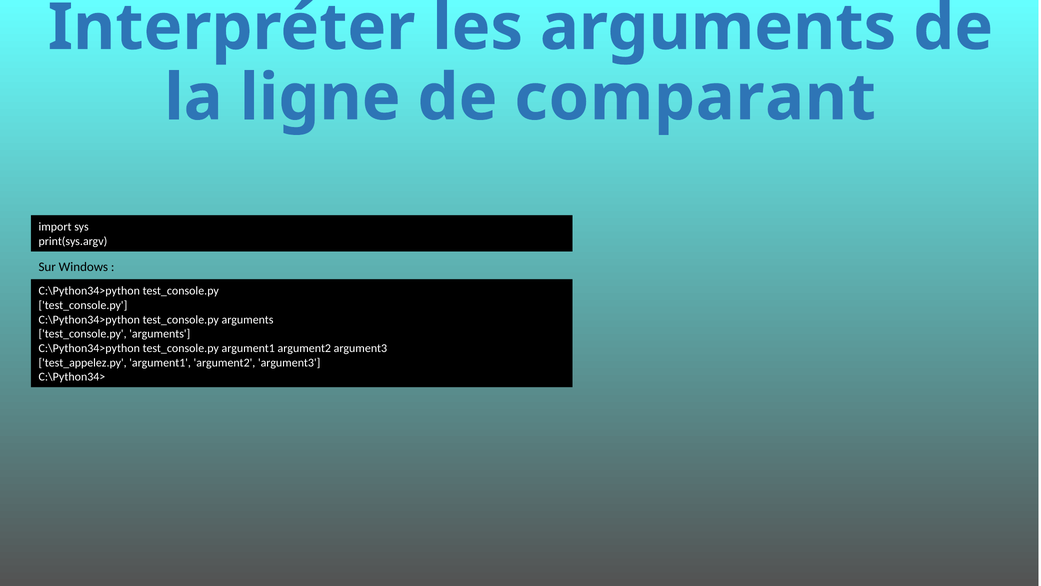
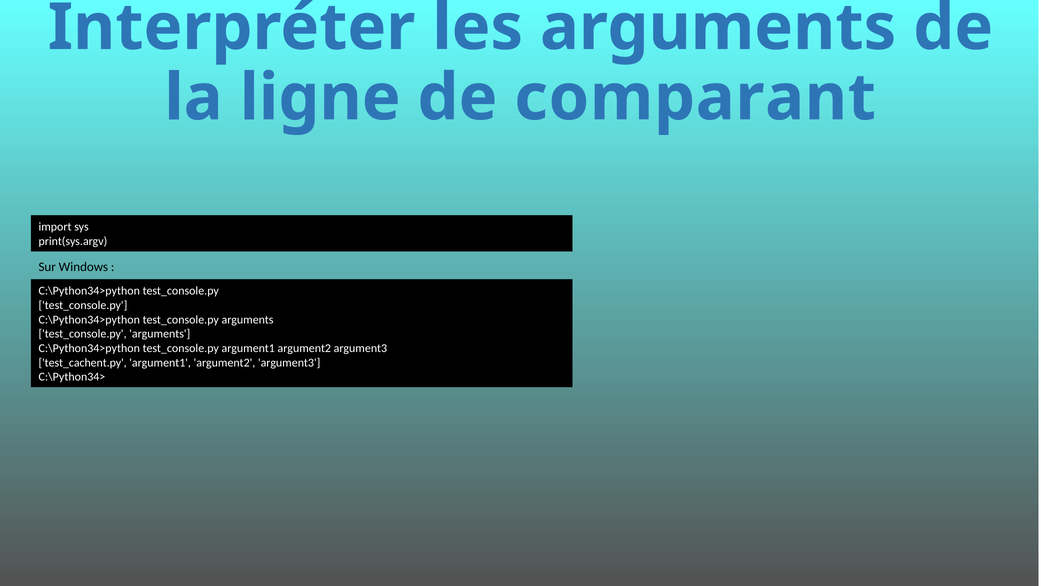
test_appelez.py: test_appelez.py -> test_cachent.py (83, 362)
